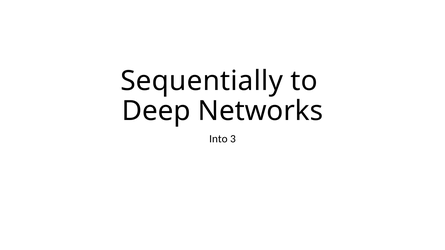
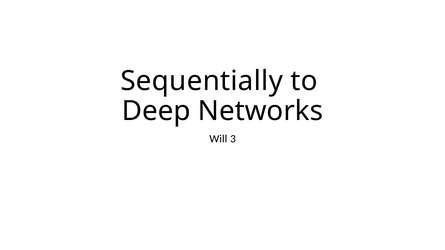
Into: Into -> Will (218, 139)
